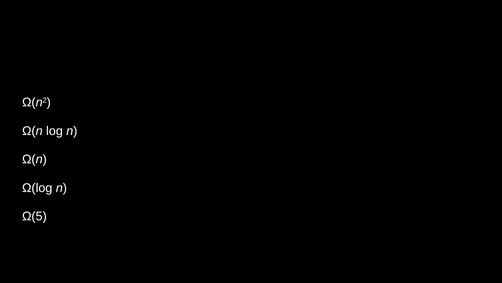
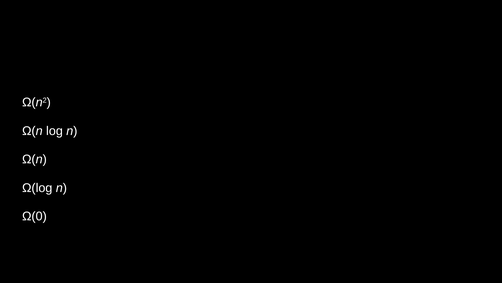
Ω(5: Ω(5 -> Ω(0 (34, 216)
